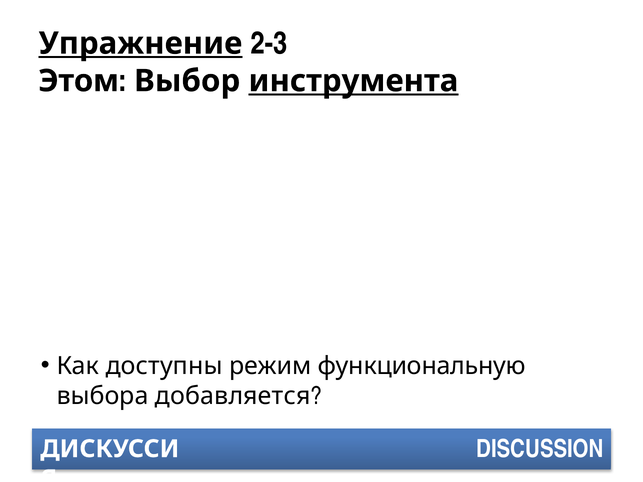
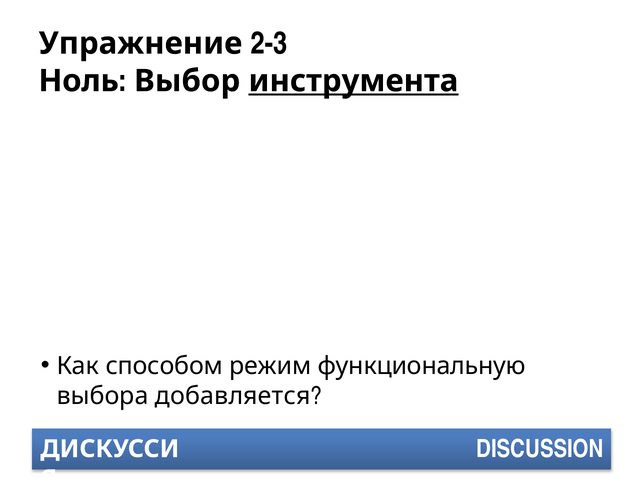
Упражнение underline: present -> none (140, 43)
Этом: Этом -> Ноль (79, 81)
доступны: доступны -> способом (164, 366)
